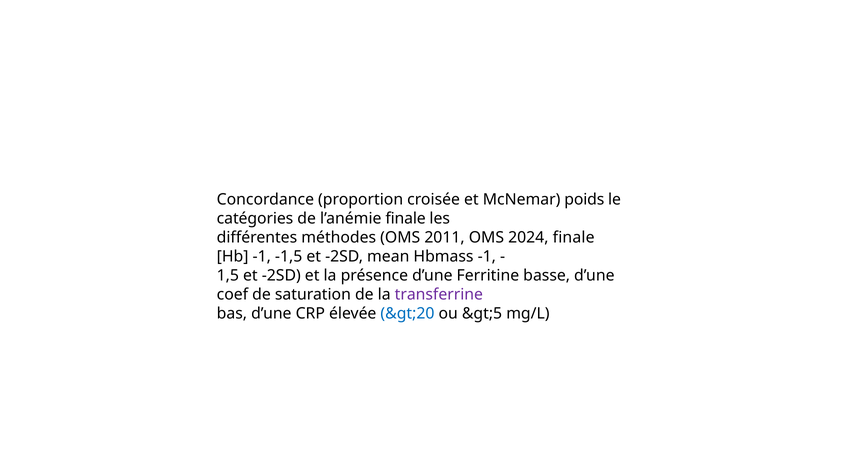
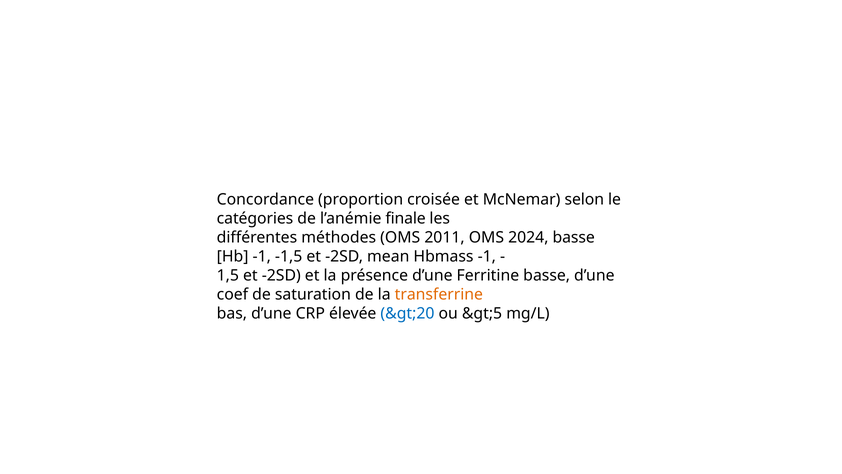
poids: poids -> selon (584, 199)
2024 finale: finale -> basse (574, 237)
transferrine colour: purple -> orange (439, 294)
